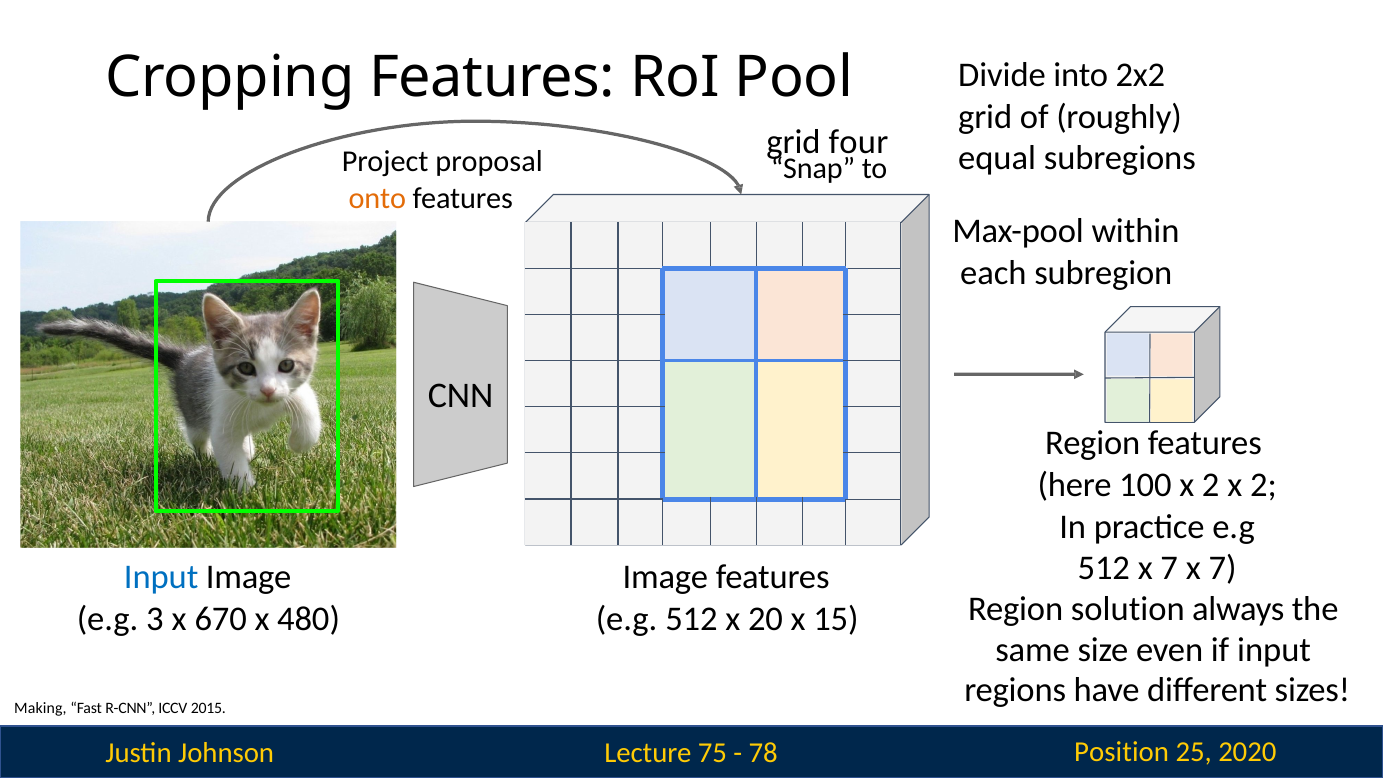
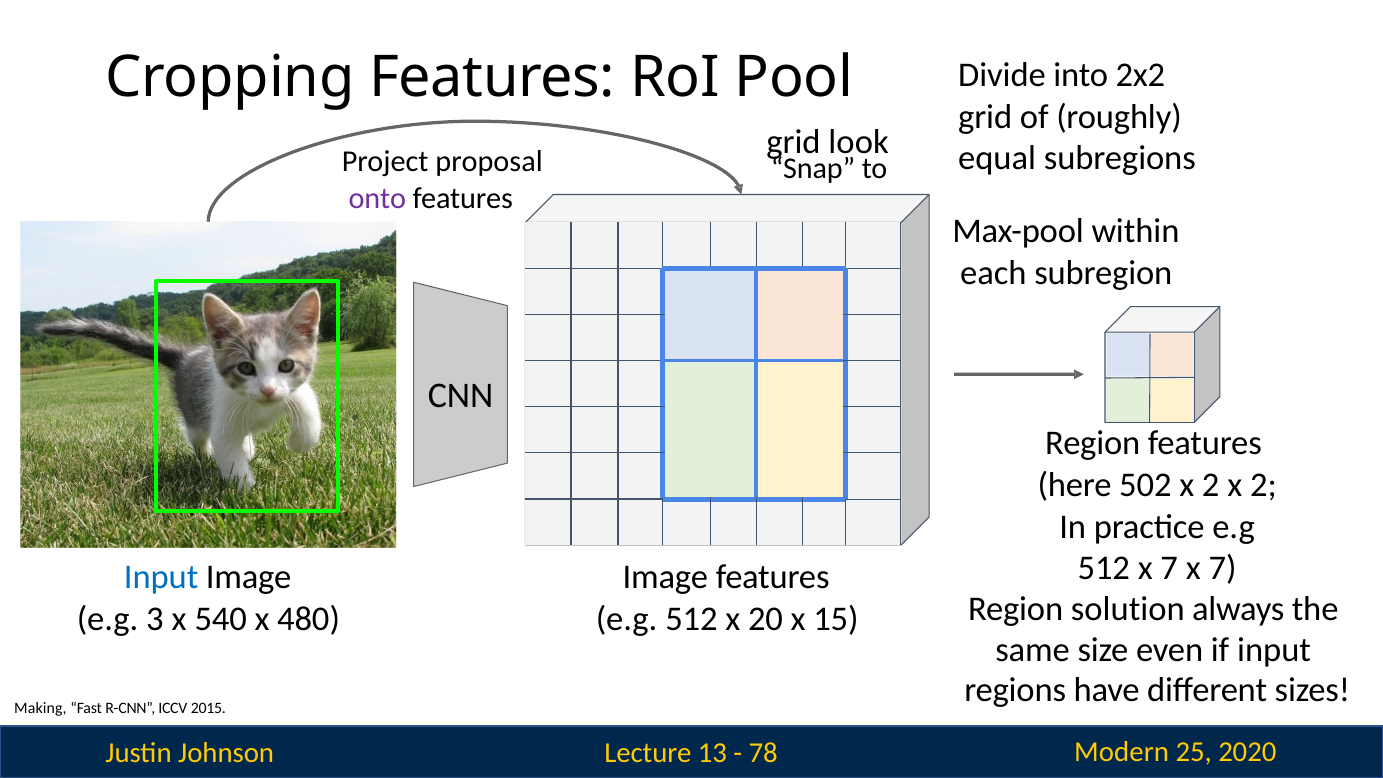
four: four -> look (859, 142)
onto colour: orange -> purple (377, 199)
100: 100 -> 502 (1145, 485)
670: 670 -> 540 (221, 619)
Position: Position -> Modern (1122, 752)
75: 75 -> 13 (712, 753)
